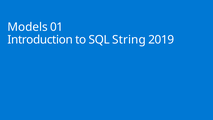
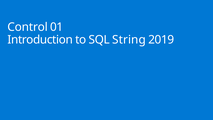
Models: Models -> Control (28, 27)
